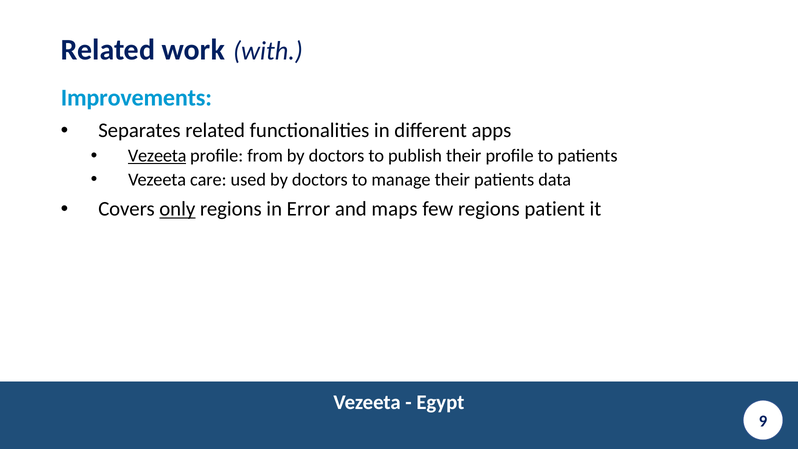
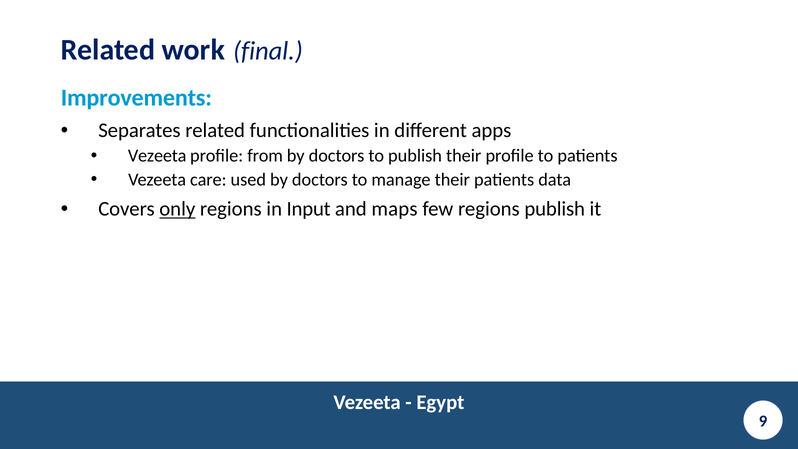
with: with -> final (268, 51)
Vezeeta underline: present -> none (157, 156)
Error: Error -> Input (309, 209)
regions patient: patient -> publish (555, 209)
